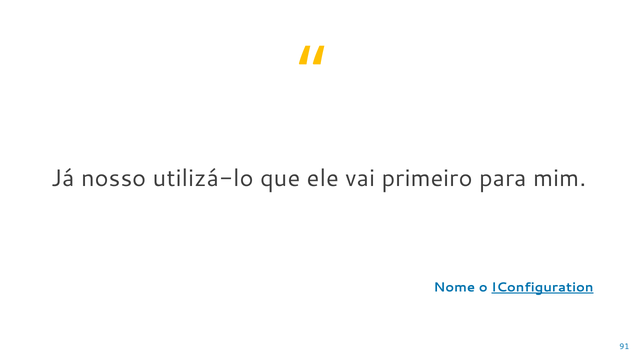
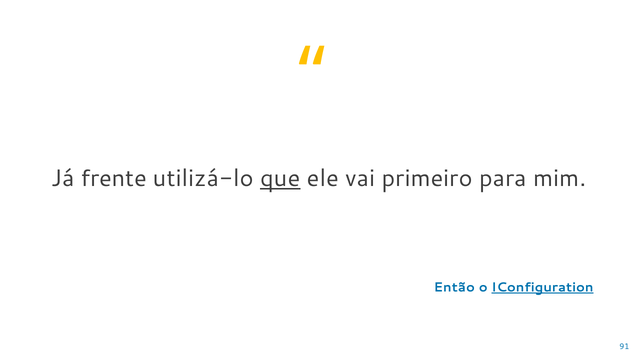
nosso: nosso -> frente (114, 178)
que underline: none -> present (280, 178)
Nome: Nome -> Então (454, 287)
